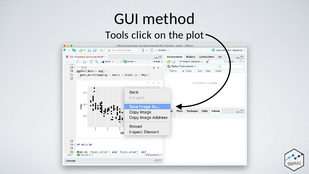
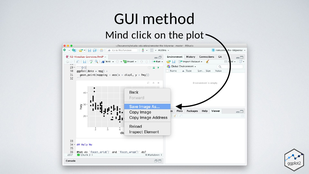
Tools: Tools -> Mind (117, 35)
